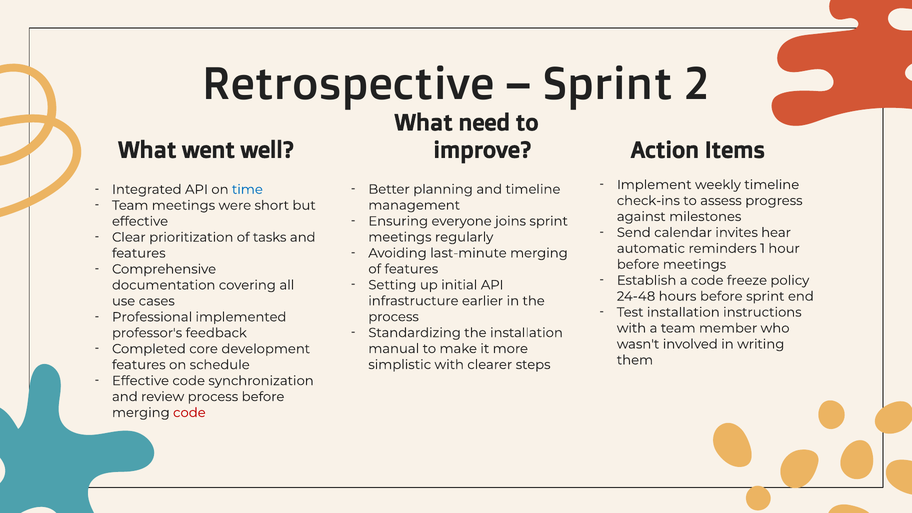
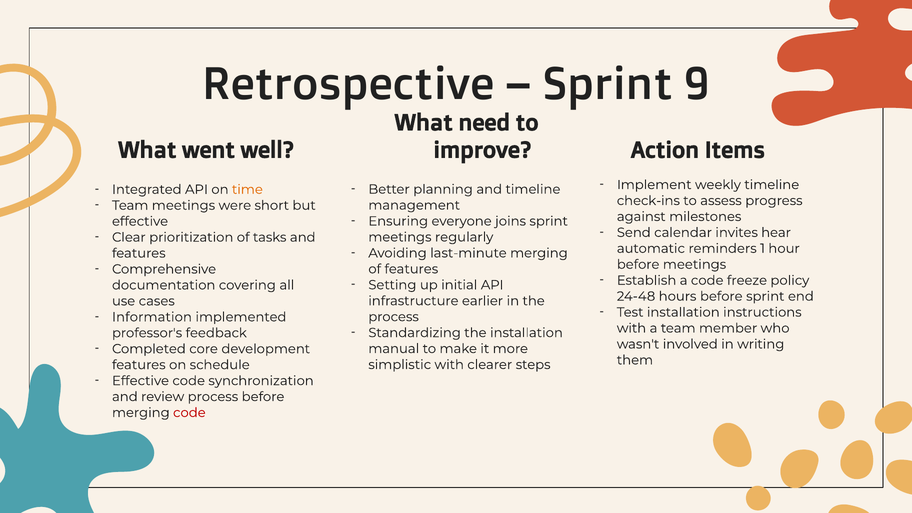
2: 2 -> 9 (697, 84)
time colour: blue -> orange (247, 189)
Professional: Professional -> Information (152, 317)
